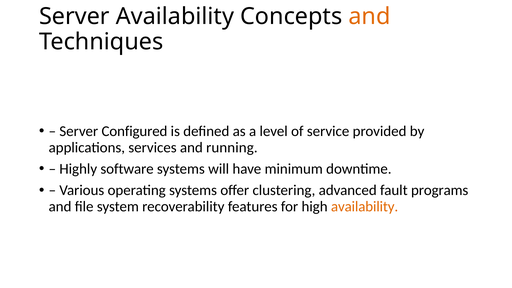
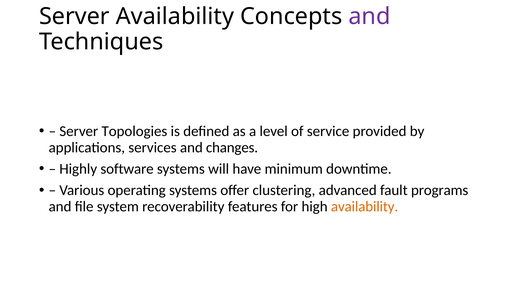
and colour: orange -> purple (369, 16)
Configured: Configured -> Topologies (134, 131)
running: running -> changes (232, 147)
